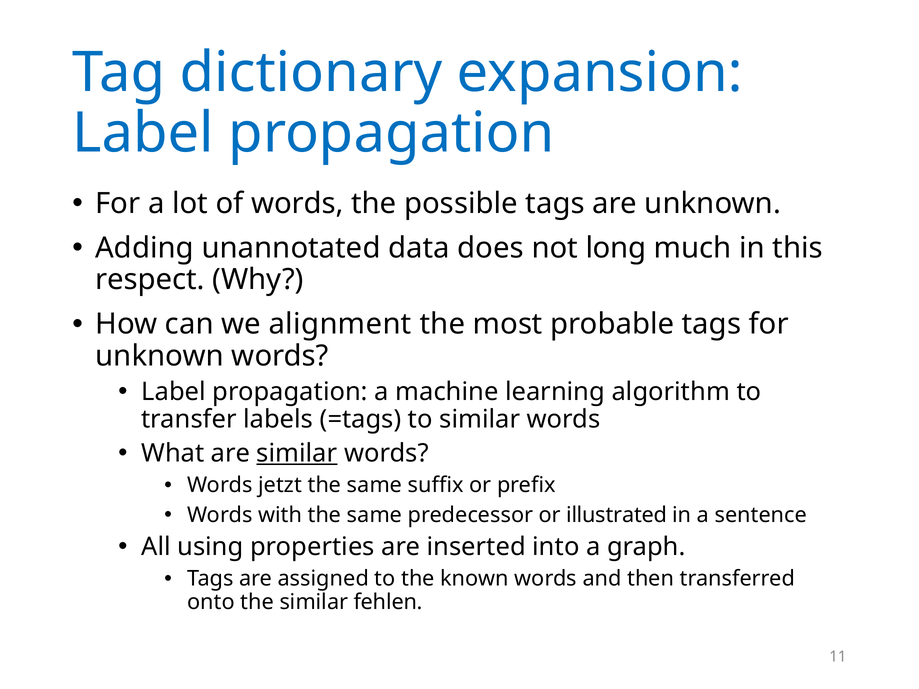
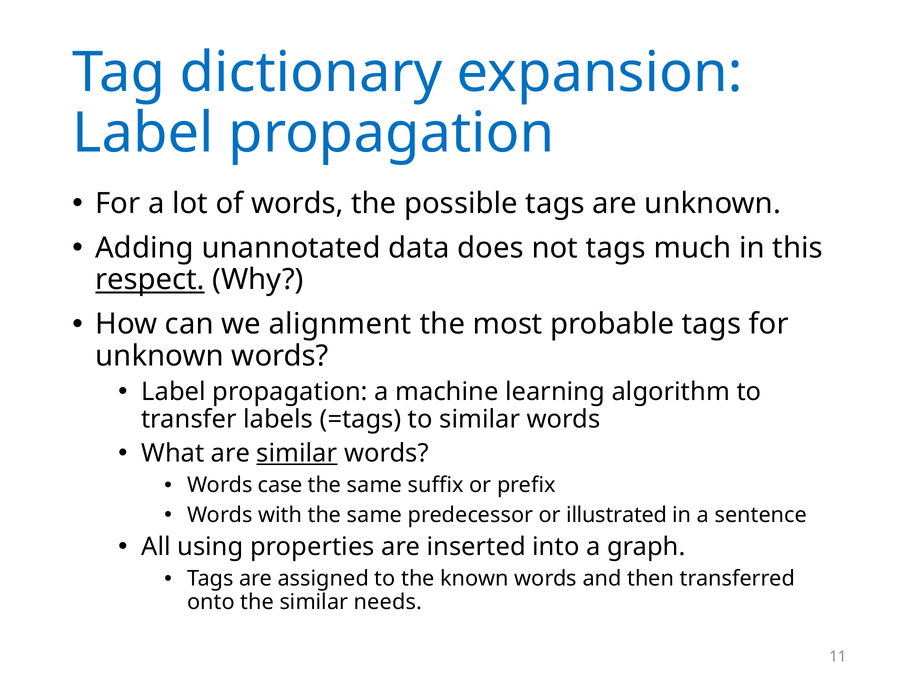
not long: long -> tags (616, 248)
respect underline: none -> present (150, 280)
jetzt: jetzt -> case (280, 485)
fehlen: fehlen -> needs (388, 602)
